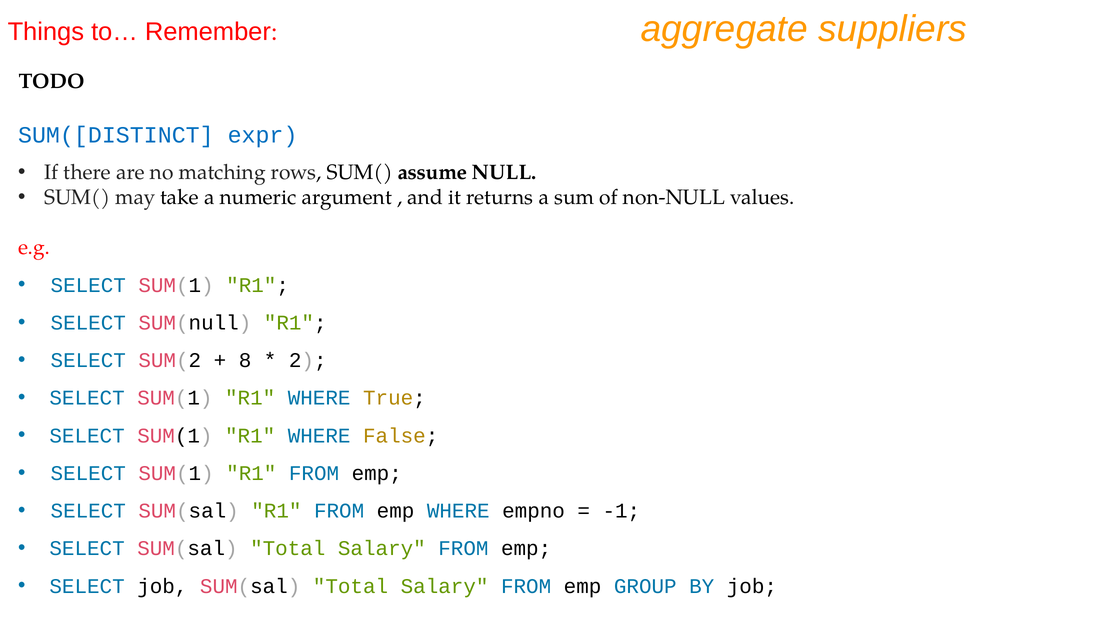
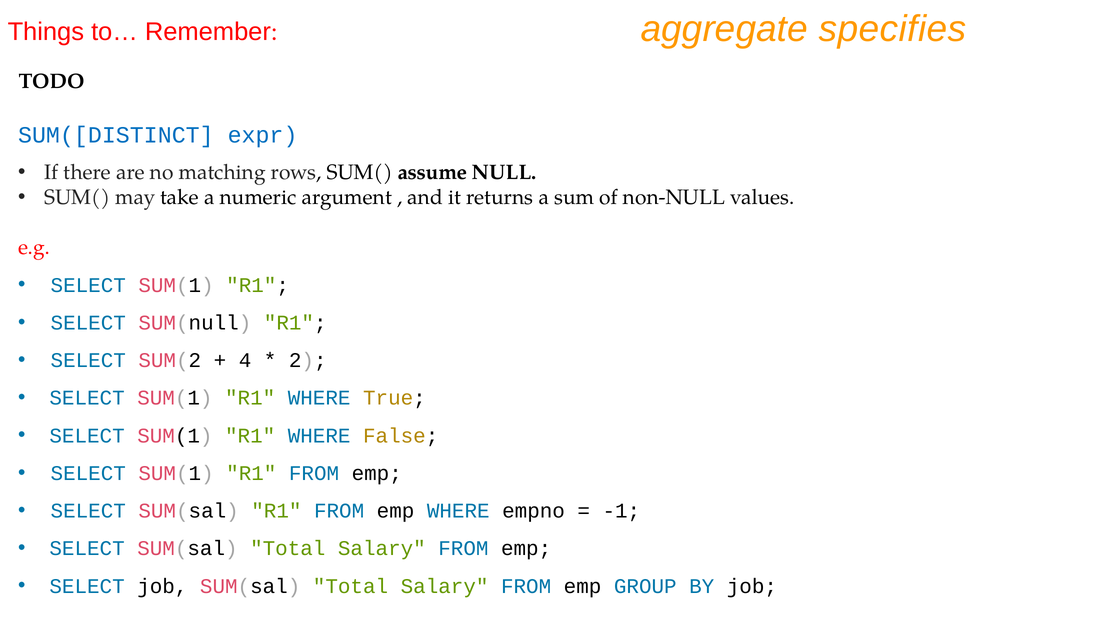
suppliers: suppliers -> specifies (892, 29)
8: 8 -> 4 (245, 360)
